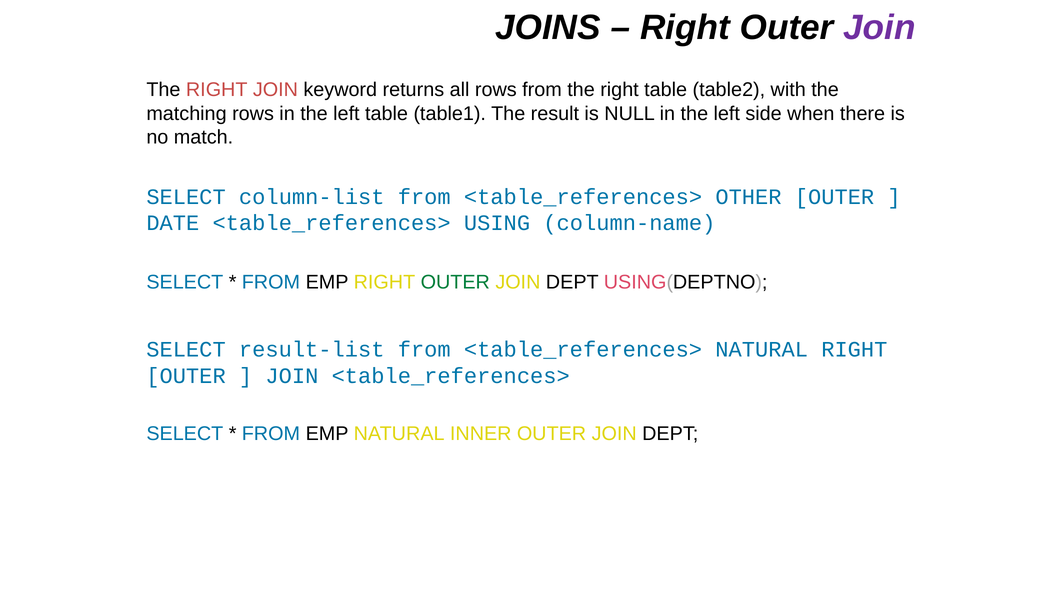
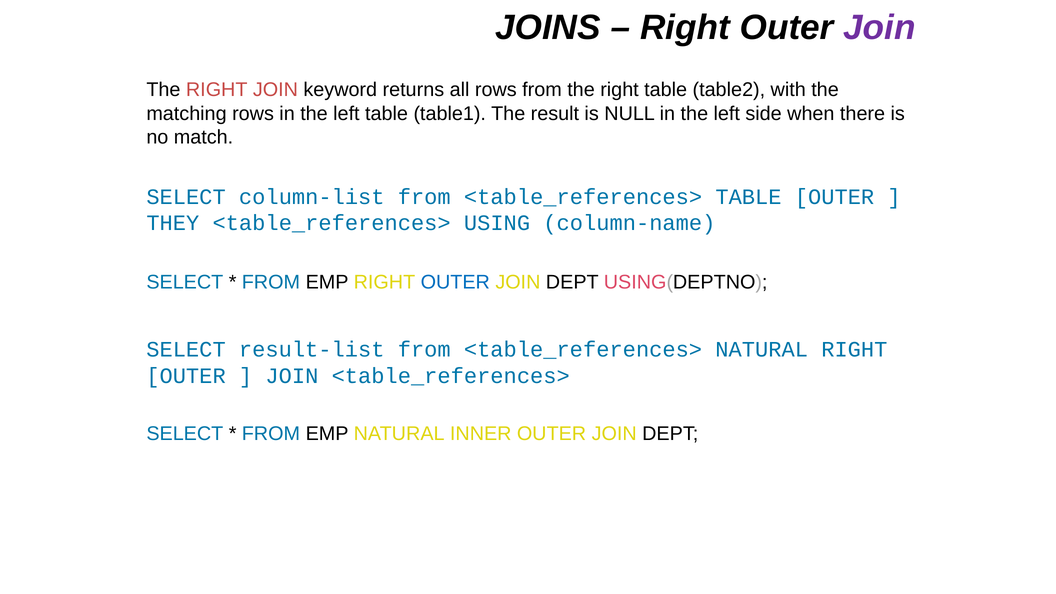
<table_references> OTHER: OTHER -> TABLE (748, 197)
DATE: DATE -> THEY (173, 223)
OUTER colour: green -> blue (455, 282)
